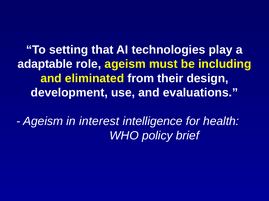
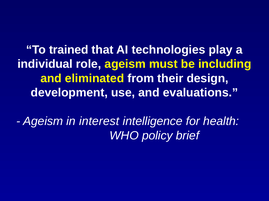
setting: setting -> trained (69, 50)
adaptable: adaptable -> individual (45, 64)
